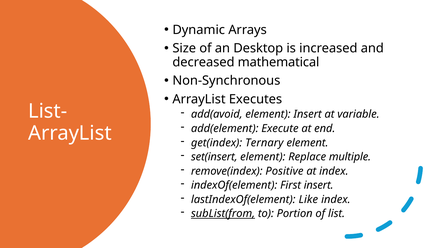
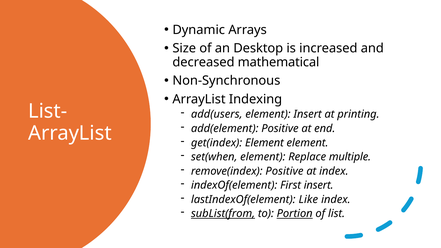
Executes: Executes -> Indexing (256, 99)
add(avoid: add(avoid -> add(users (217, 114)
variable: variable -> printing (358, 114)
add(element Execute: Execute -> Positive (280, 129)
get(index Ternary: Ternary -> Element (264, 143)
set(insert: set(insert -> set(when (214, 157)
Portion underline: none -> present (295, 214)
